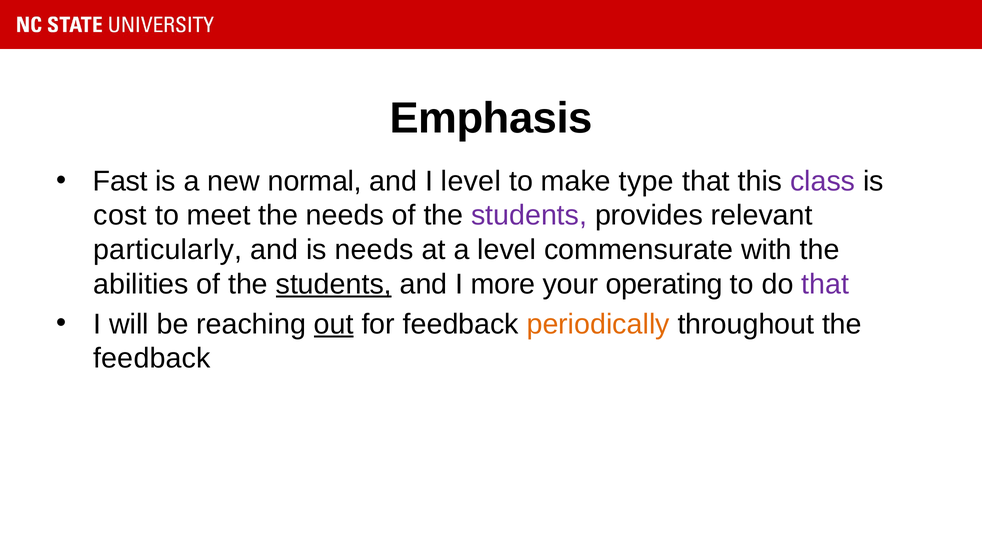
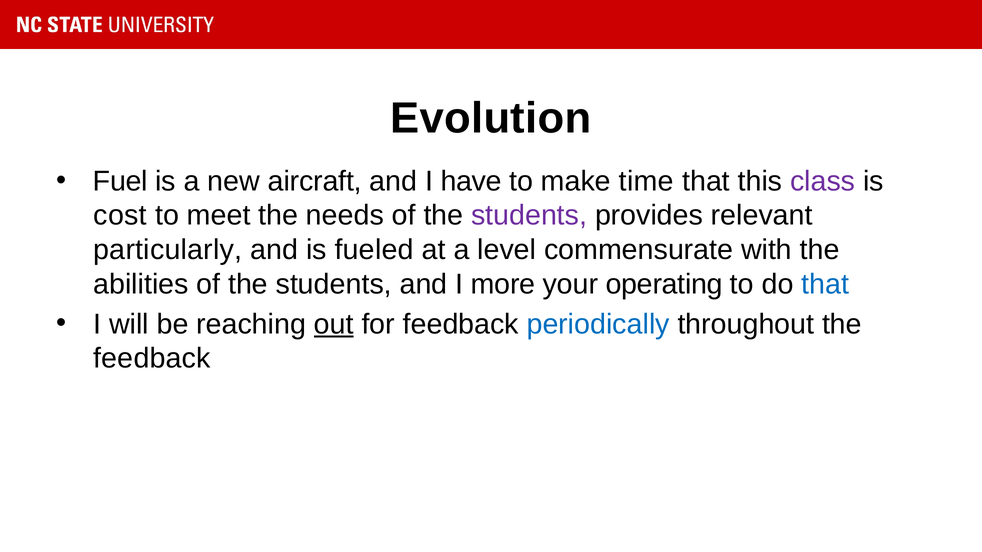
Emphasis: Emphasis -> Evolution (491, 119)
Fast: Fast -> Fuel (120, 181)
normal: normal -> aircraft (315, 181)
I level: level -> have (471, 181)
type: type -> time (646, 181)
is needs: needs -> fueled (374, 250)
students underline: present -> none (334, 284)
that colour: purple -> blue (825, 284)
periodically colour: orange -> blue (598, 324)
